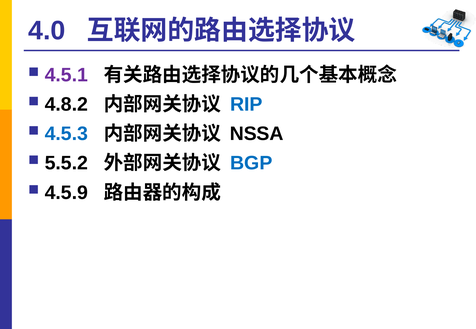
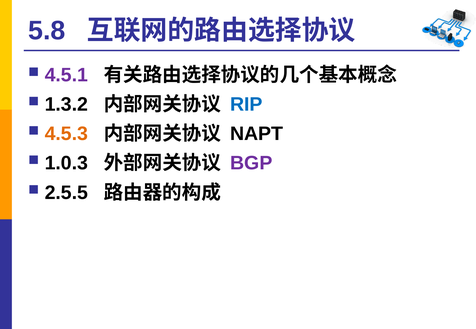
4.0: 4.0 -> 5.8 (47, 31)
4.8.2: 4.8.2 -> 1.3.2 (66, 105)
4.5.3 colour: blue -> orange (66, 134)
NSSA: NSSA -> NAPT (257, 134)
5.5.2: 5.5.2 -> 1.0.3 (66, 163)
BGP colour: blue -> purple (251, 163)
4.5.9: 4.5.9 -> 2.5.5 (66, 193)
